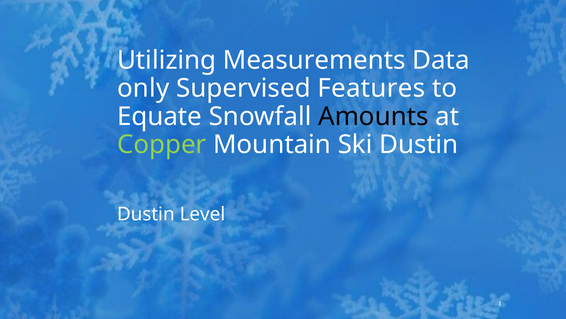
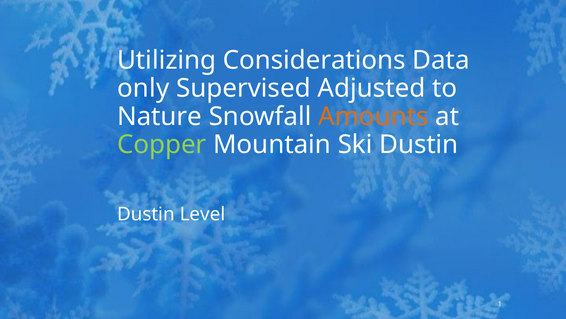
Measurements: Measurements -> Considerations (314, 60)
Features: Features -> Adjusted (371, 88)
Equate: Equate -> Nature (159, 116)
Amounts colour: black -> orange (373, 116)
